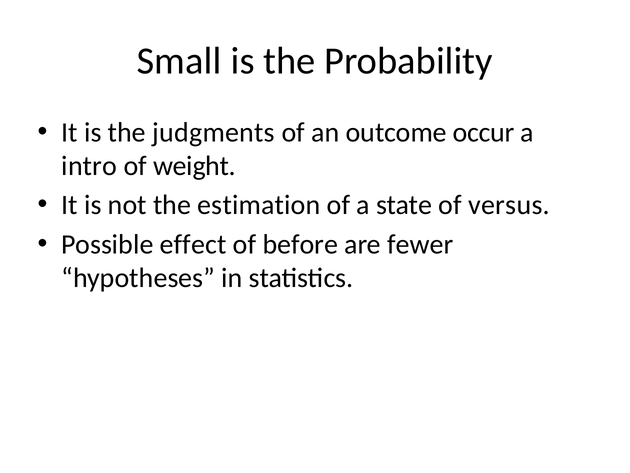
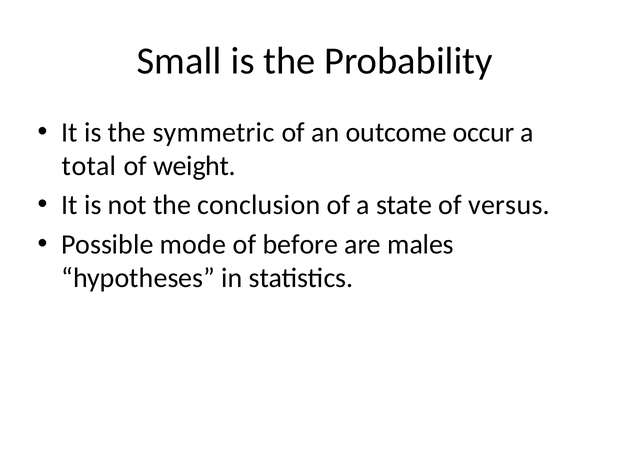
judgments: judgments -> symmetric (214, 132)
intro: intro -> total (89, 166)
estimation: estimation -> conclusion (259, 205)
effect: effect -> mode (193, 244)
fewer: fewer -> males (421, 244)
